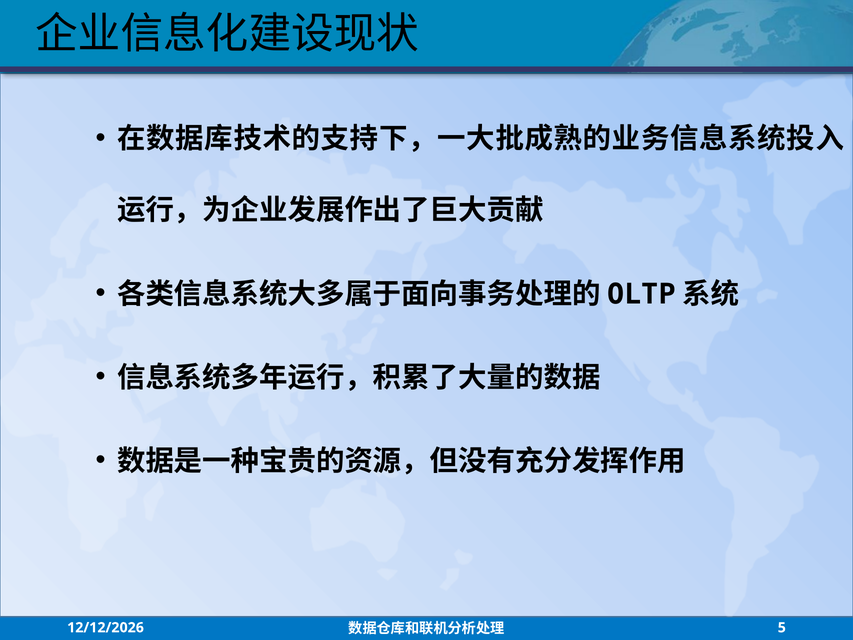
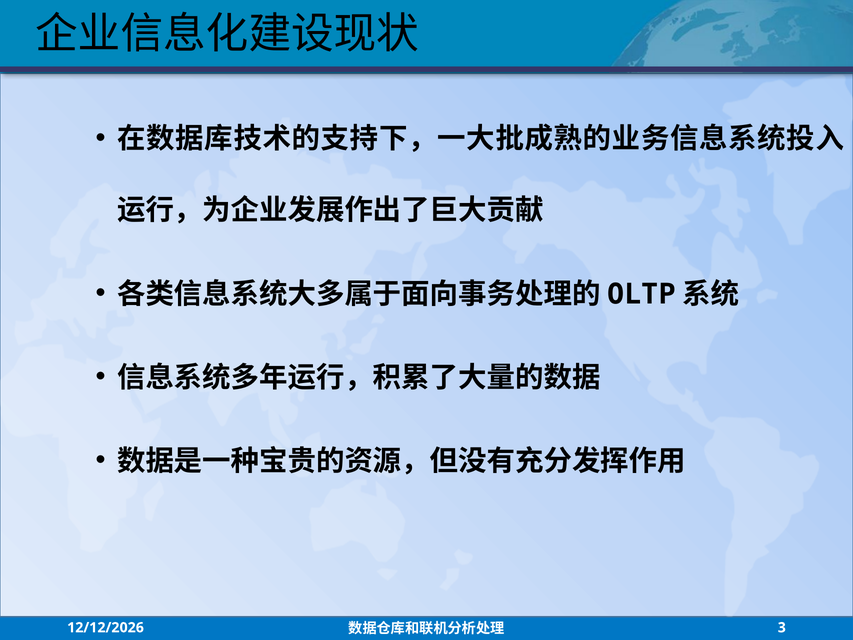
5: 5 -> 3 (782, 627)
